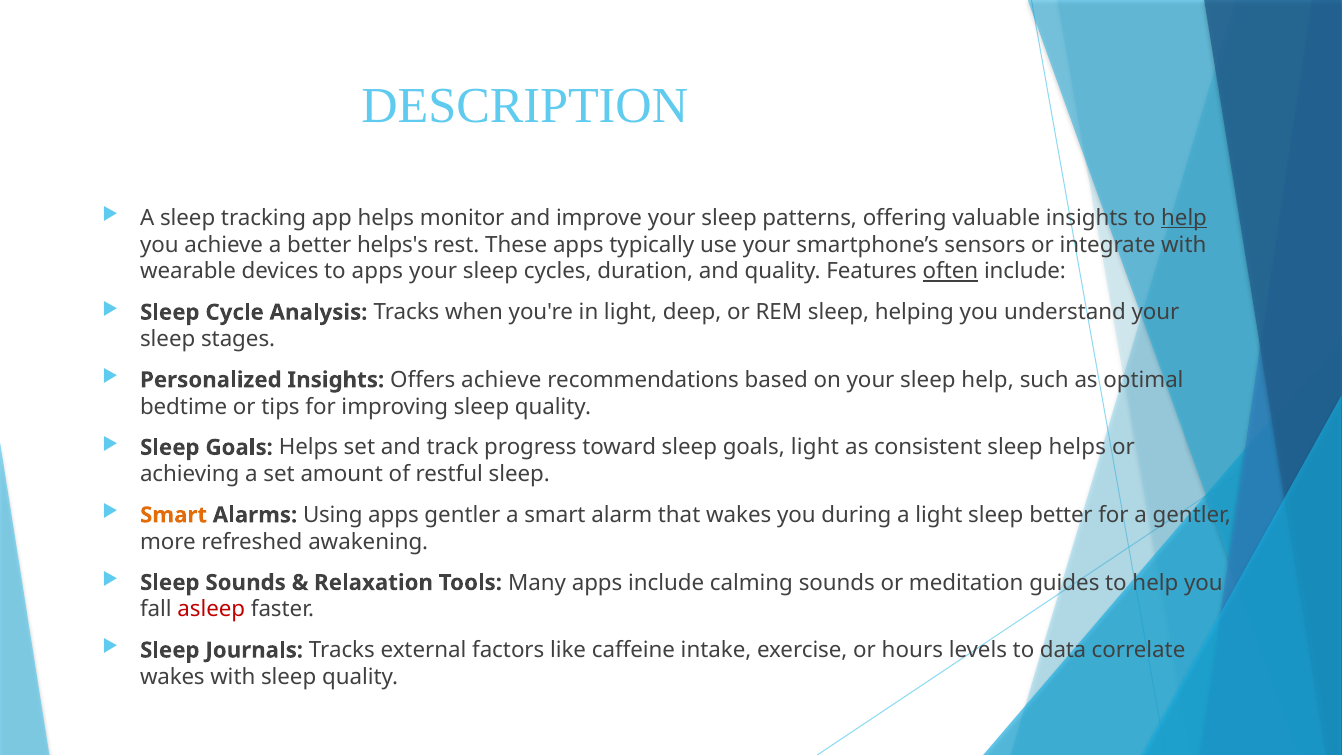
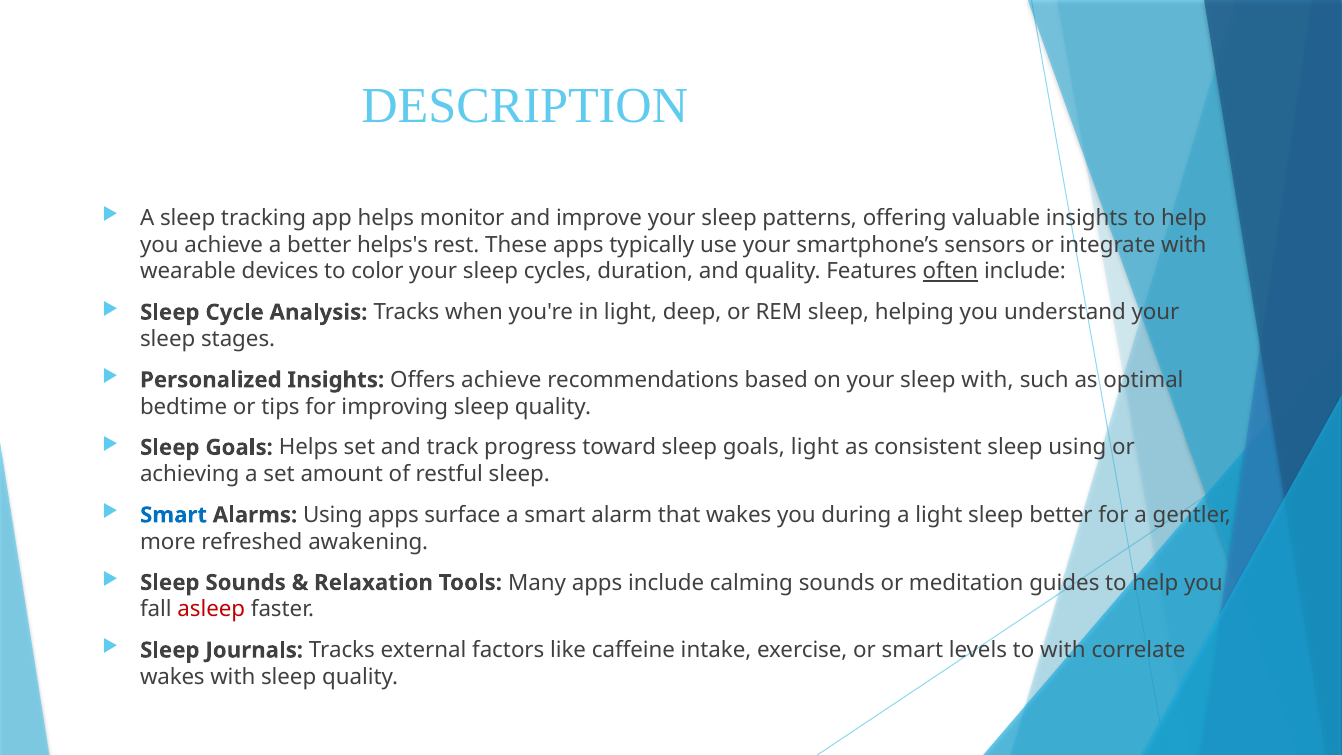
help underline: present -> none (1184, 218)
to apps: apps -> color (378, 272)
sleep help: help -> with (988, 380)
sleep helps: helps -> using (1077, 447)
Smart colour: orange -> blue (174, 515)
apps gentler: gentler -> surface (462, 515)
or hours: hours -> smart (912, 650)
to data: data -> with (1063, 650)
